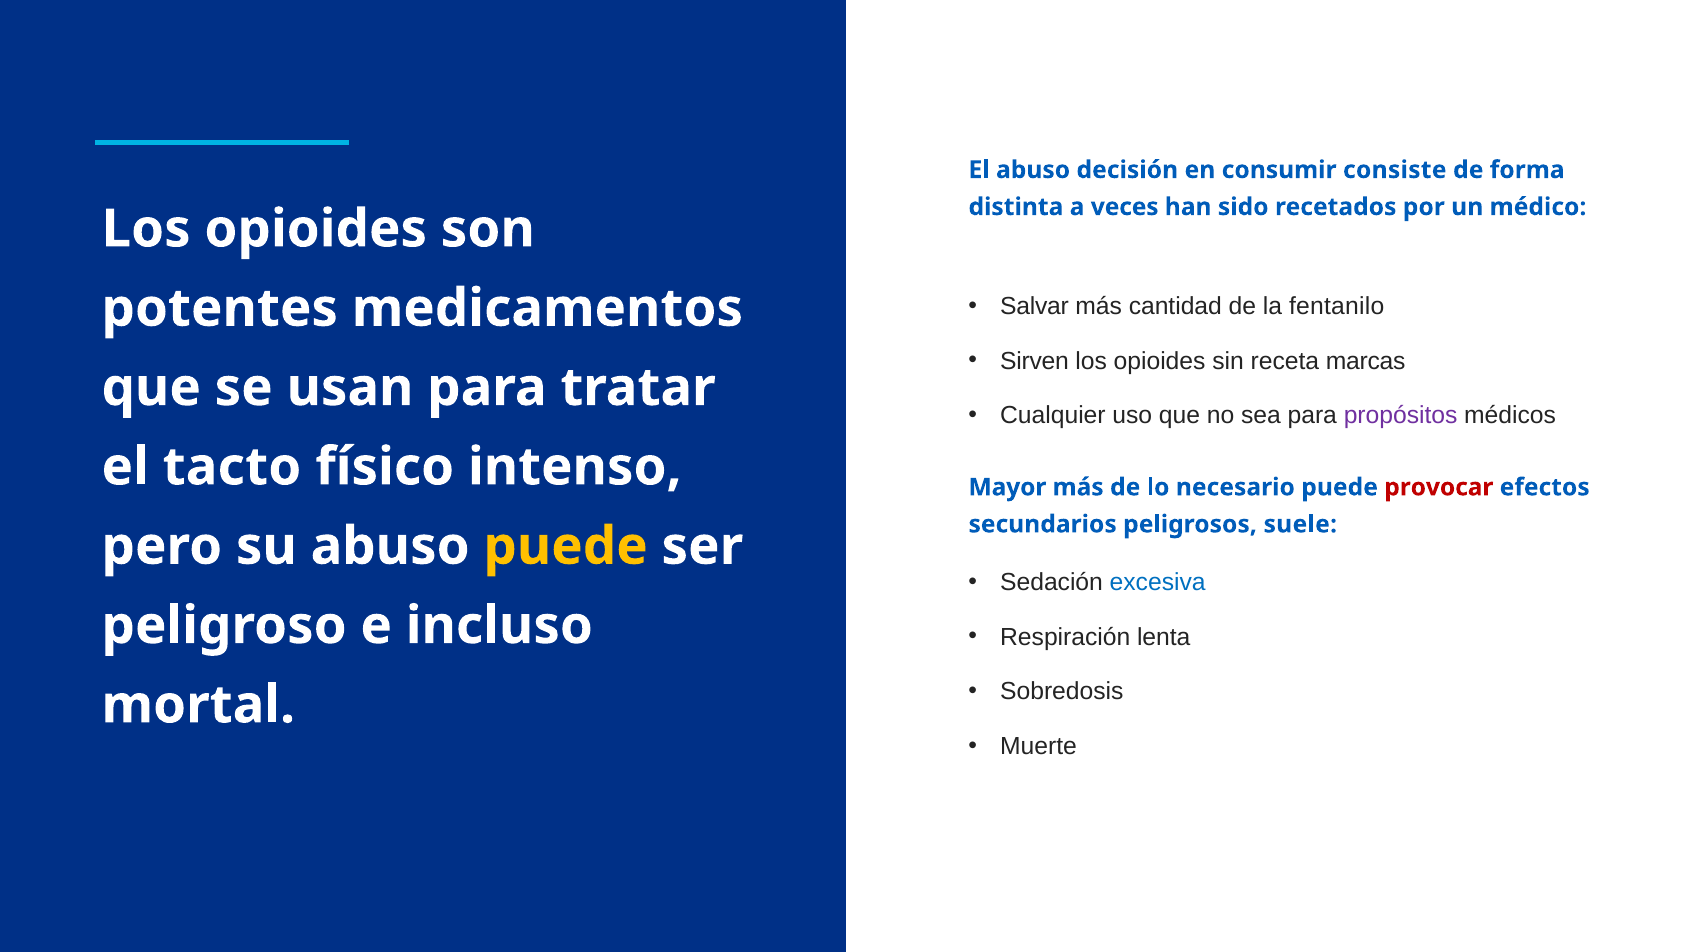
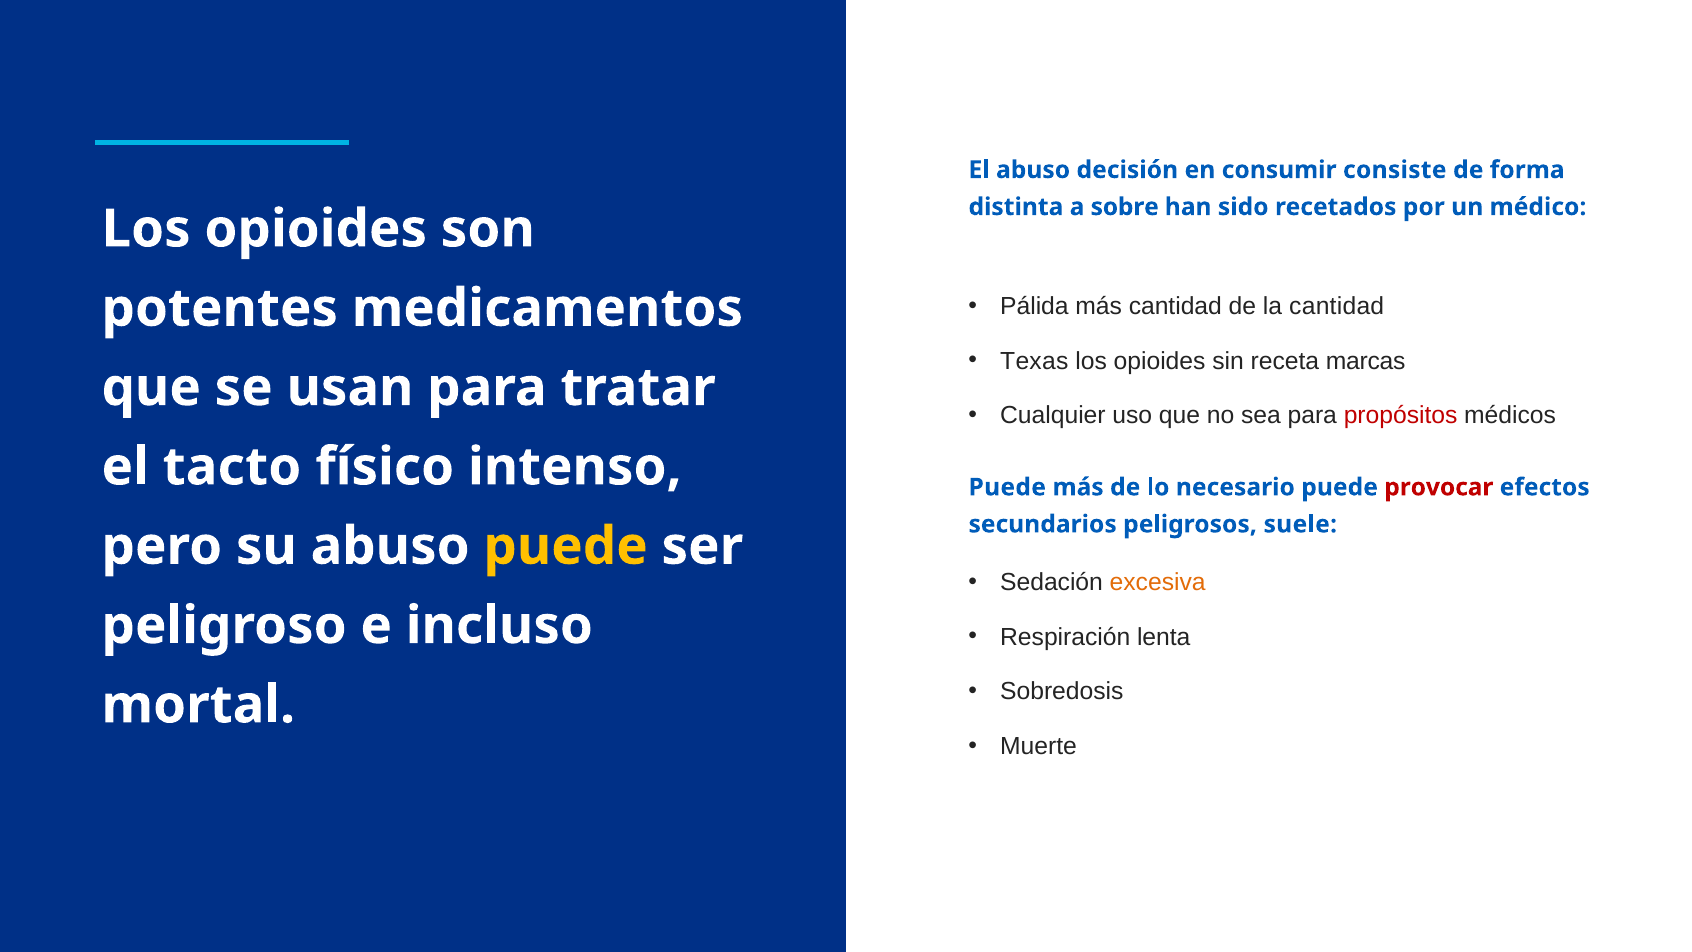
veces: veces -> sobre (1125, 207)
Salvar: Salvar -> Pálida (1034, 306)
la fentanilo: fentanilo -> cantidad (1337, 306)
Sirven: Sirven -> Texas (1034, 361)
propósitos colour: purple -> red (1401, 416)
Mayor: Mayor -> Puede (1007, 487)
excesiva colour: blue -> orange (1158, 582)
